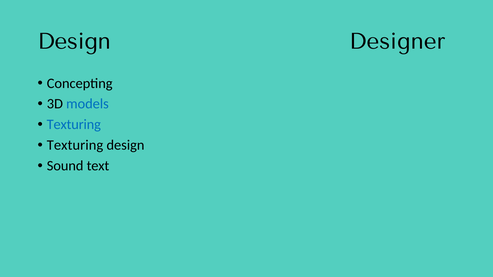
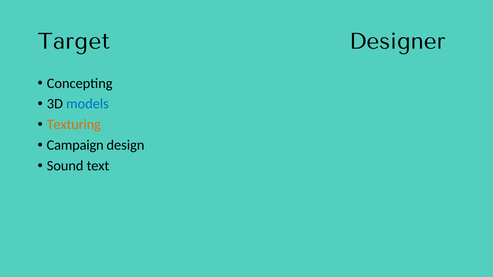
Design: Design -> Target (74, 41)
Texturing colour: blue -> orange (74, 125)
Texturing: Texturing -> Campaign (75, 145)
